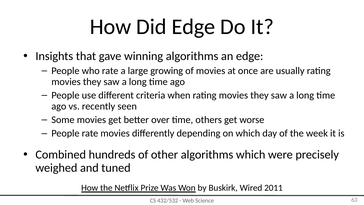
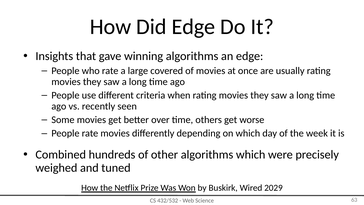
growing: growing -> covered (167, 71)
2011: 2011 -> 2029 (273, 188)
